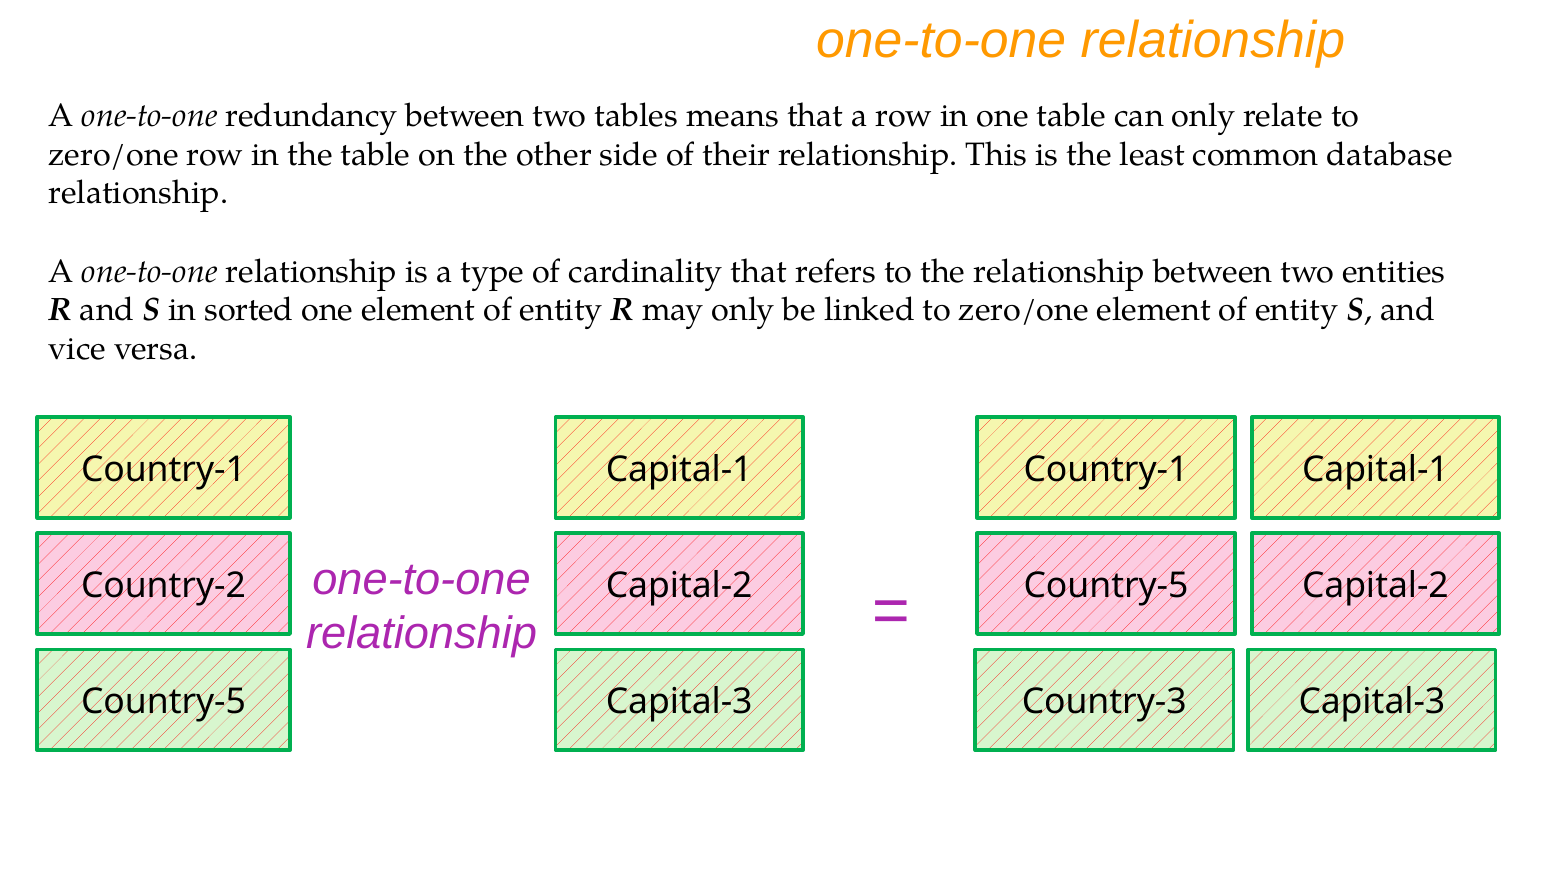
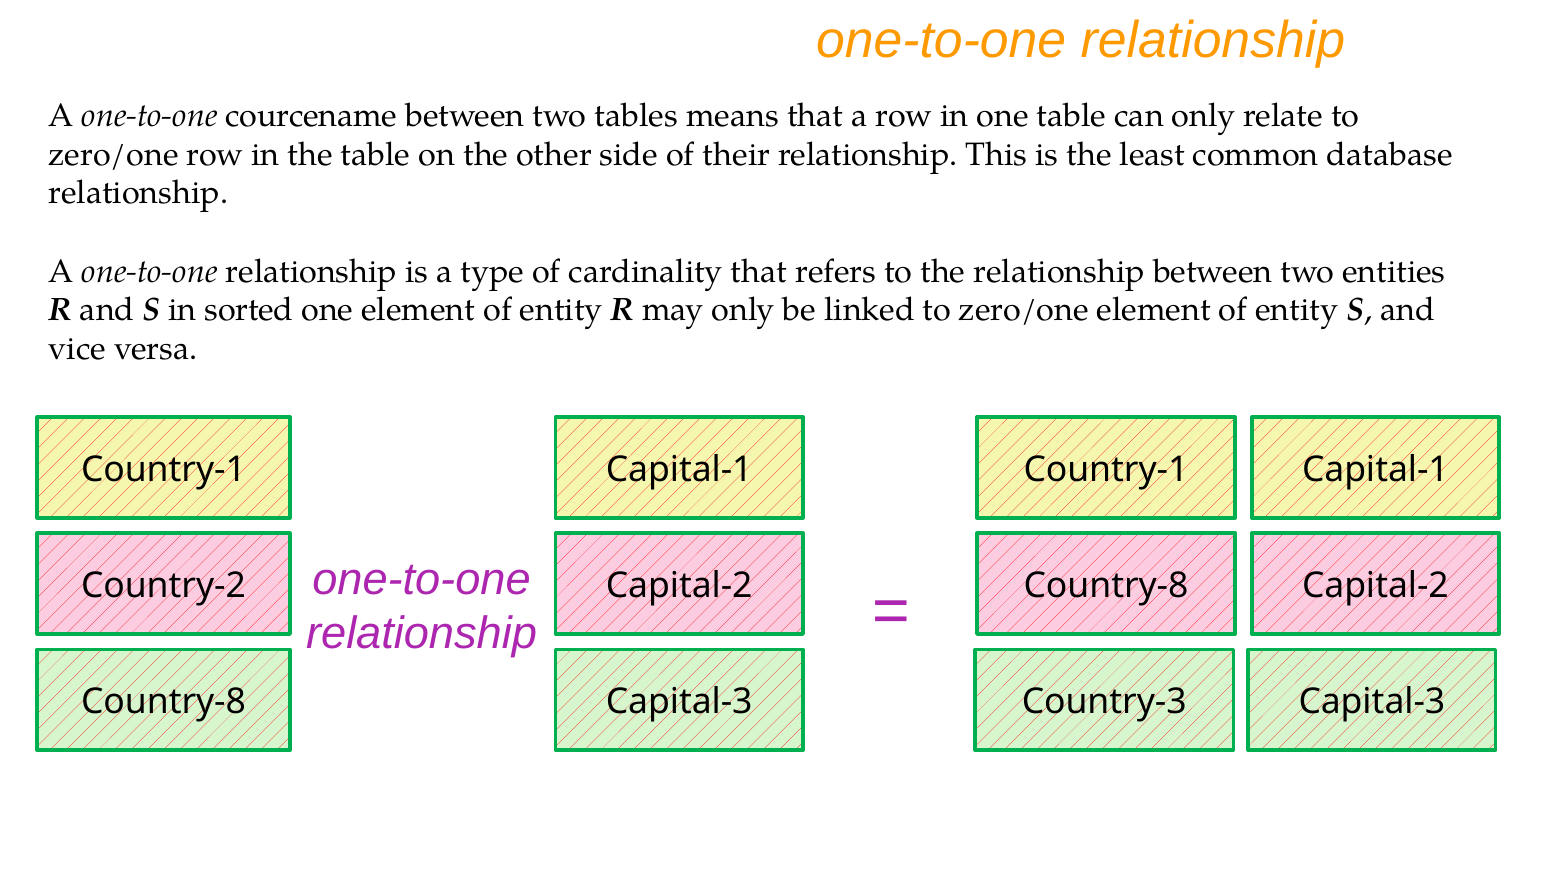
redundancy: redundancy -> courcename (312, 115)
Country-2 Capital-2 Country-5: Country-5 -> Country-8 (1106, 586)
Country-5: Country-5 -> Country-8 (164, 702)
